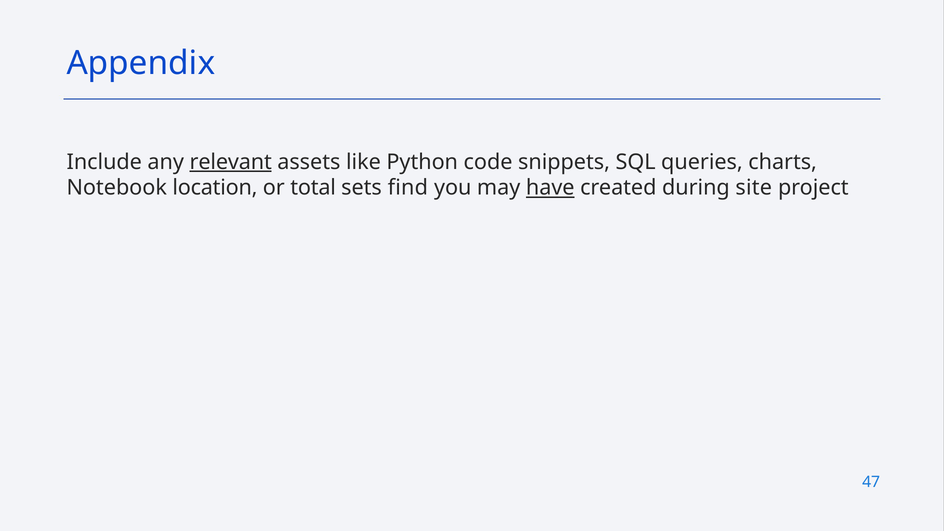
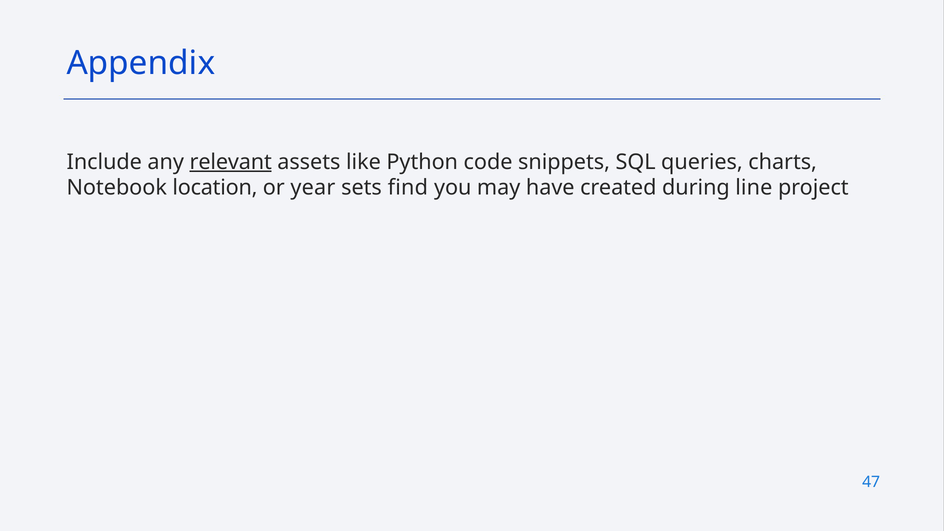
total: total -> year (313, 188)
have underline: present -> none (550, 188)
site: site -> line (754, 188)
